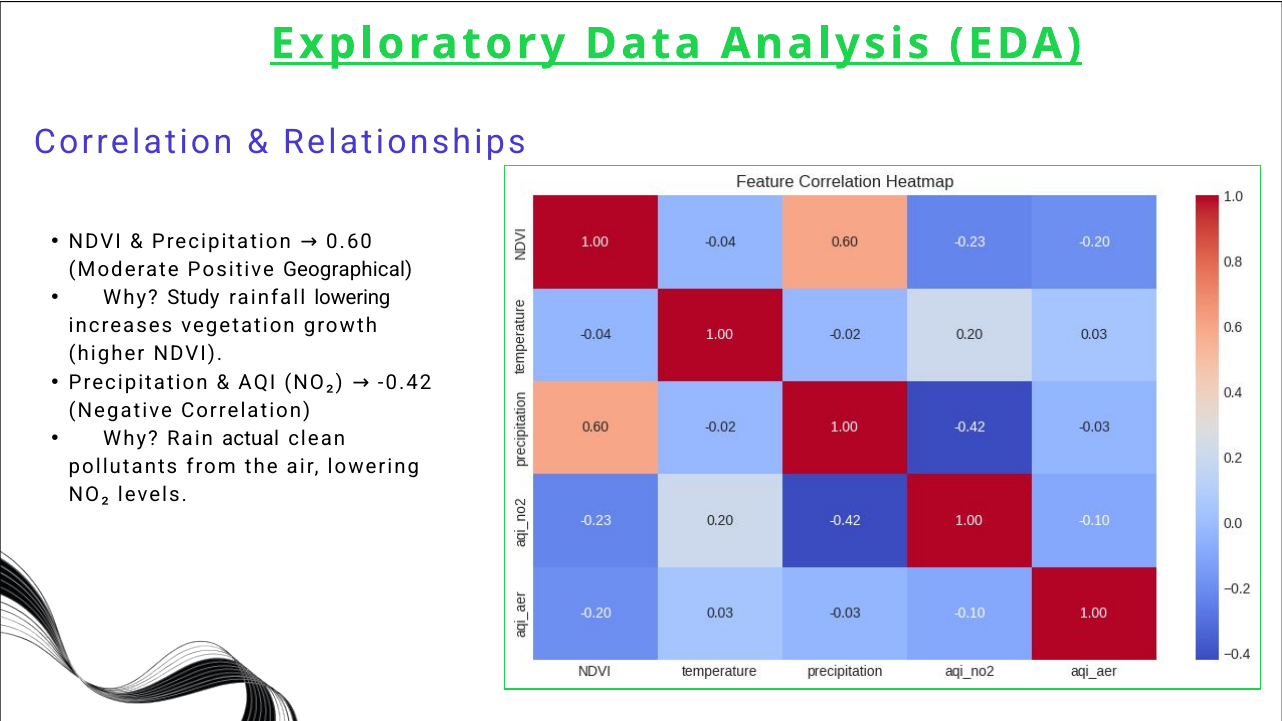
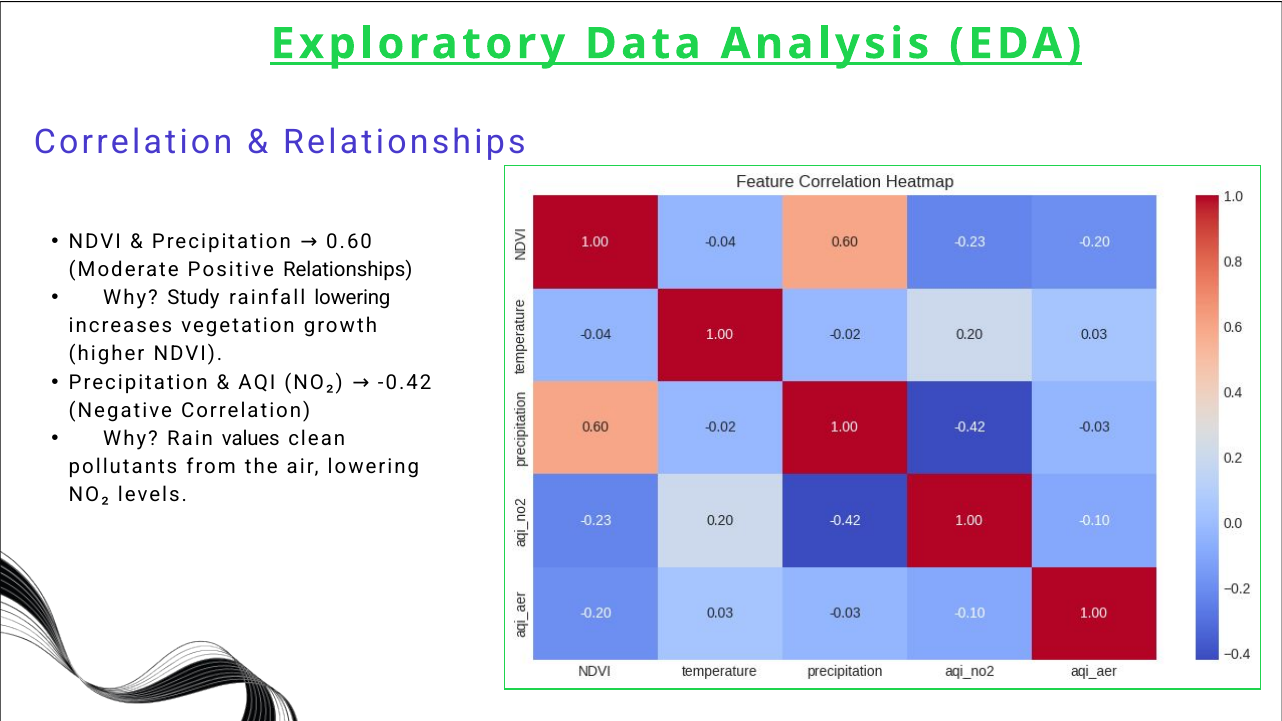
Positive Geographical: Geographical -> Relationships (348, 270)
actual: actual -> values (251, 439)
